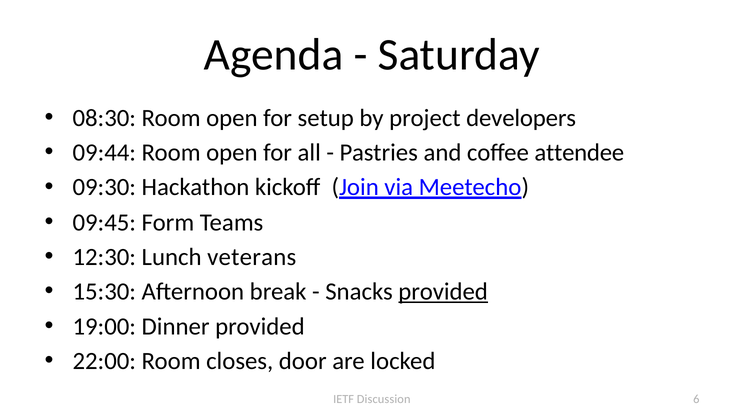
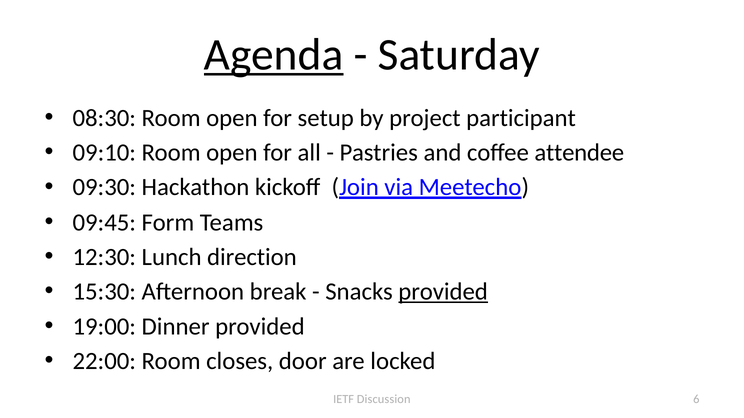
Agenda underline: none -> present (274, 55)
developers: developers -> participant (521, 118)
09:44: 09:44 -> 09:10 (104, 153)
veterans: veterans -> direction (252, 257)
